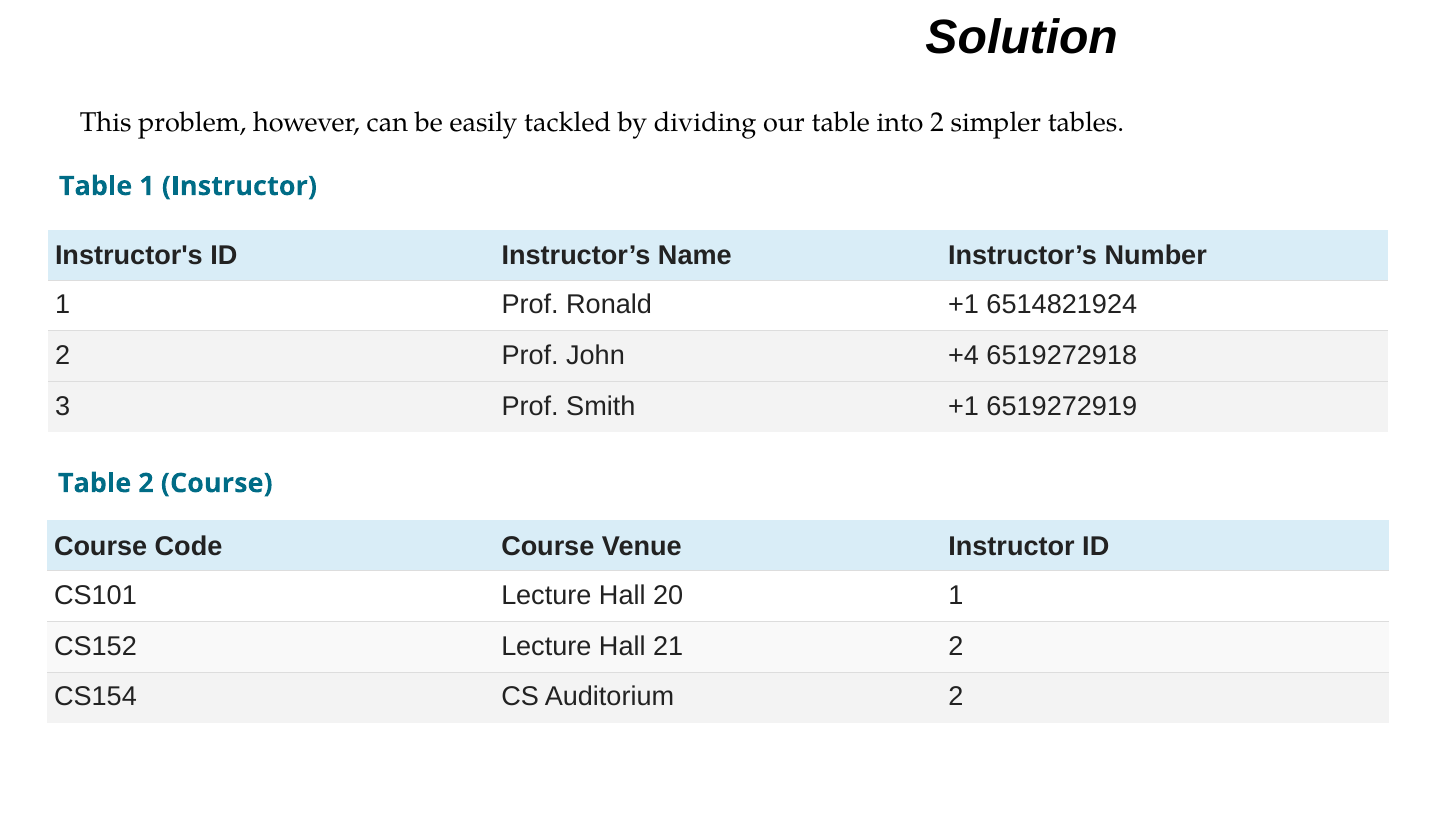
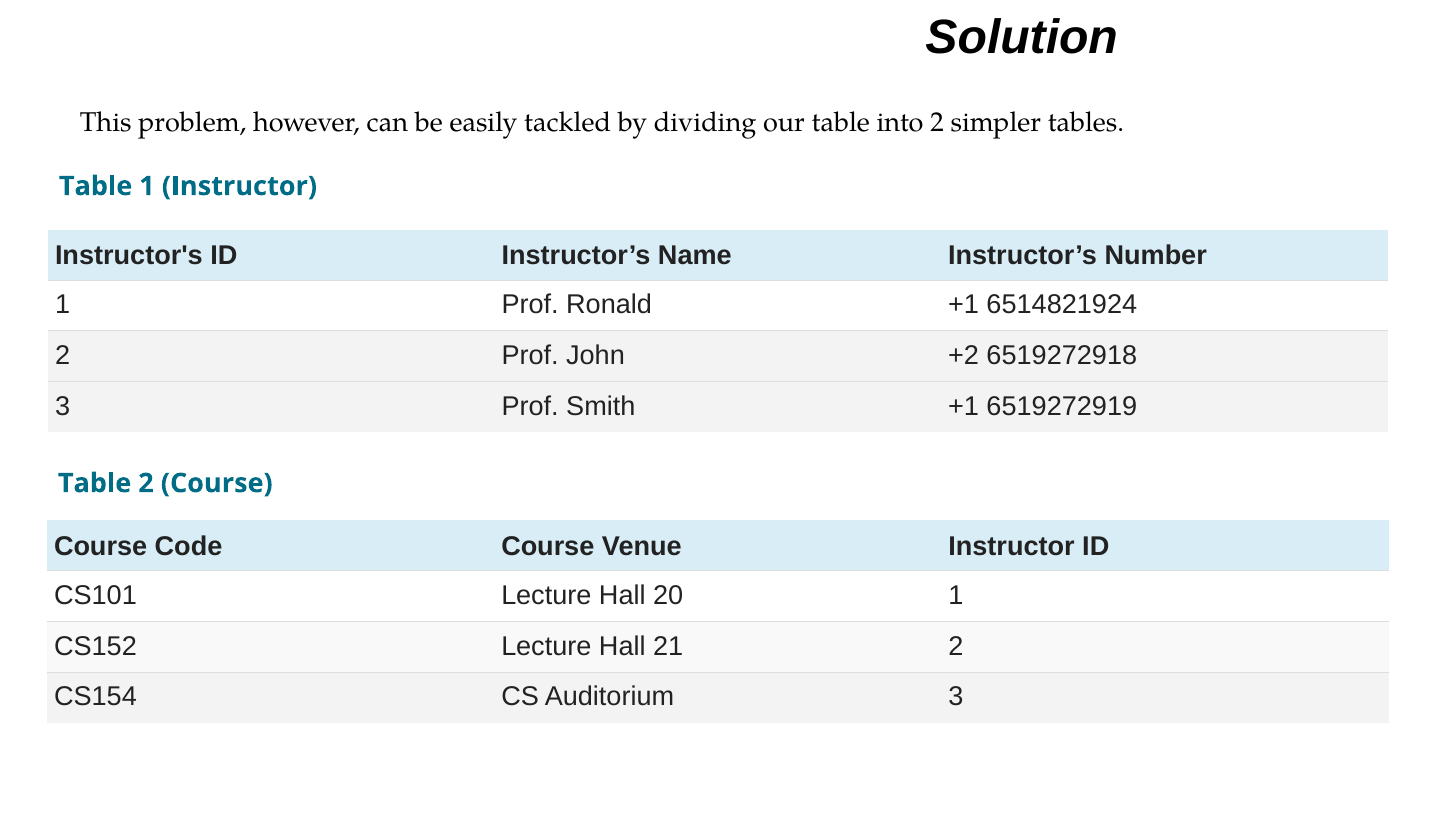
+4: +4 -> +2 (964, 355)
Auditorium 2: 2 -> 3 (956, 697)
